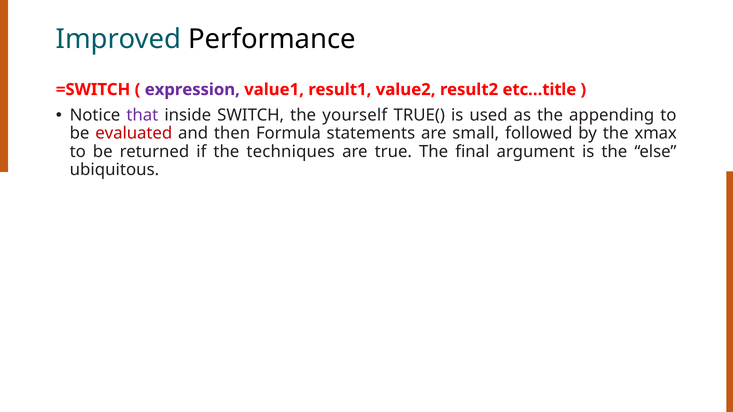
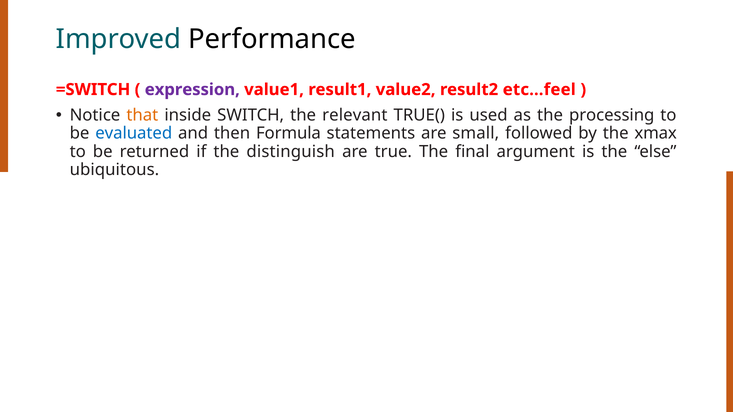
etc…title: etc…title -> etc…feel (539, 90)
that colour: purple -> orange (142, 115)
yourself: yourself -> relevant (355, 115)
appending: appending -> processing (612, 115)
evaluated colour: red -> blue (134, 133)
techniques: techniques -> distinguish (291, 152)
